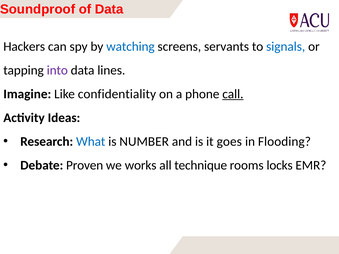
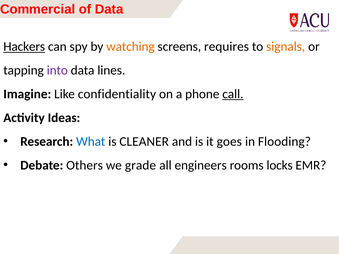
Soundproof: Soundproof -> Commercial (38, 9)
Hackers underline: none -> present (24, 47)
watching colour: blue -> orange (130, 47)
servants: servants -> requires (227, 47)
signals colour: blue -> orange (286, 47)
NUMBER: NUMBER -> CLEANER (144, 142)
Proven: Proven -> Others (85, 165)
works: works -> grade (140, 165)
technique: technique -> engineers (201, 165)
